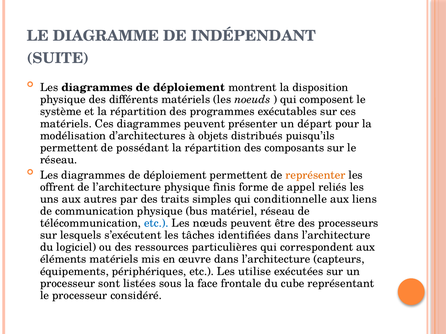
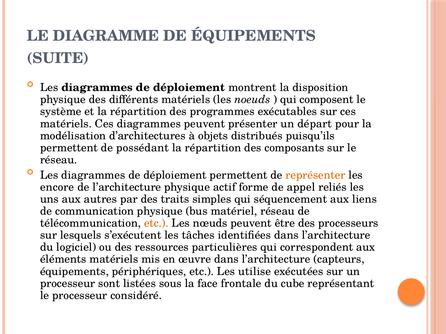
DE INDÉPENDANT: INDÉPENDANT -> ÉQUIPEMENTS (253, 36)
offrent: offrent -> encore (57, 187)
finis: finis -> actif (224, 187)
conditionnelle: conditionnelle -> séquencement (290, 199)
etc colour: blue -> orange (156, 224)
